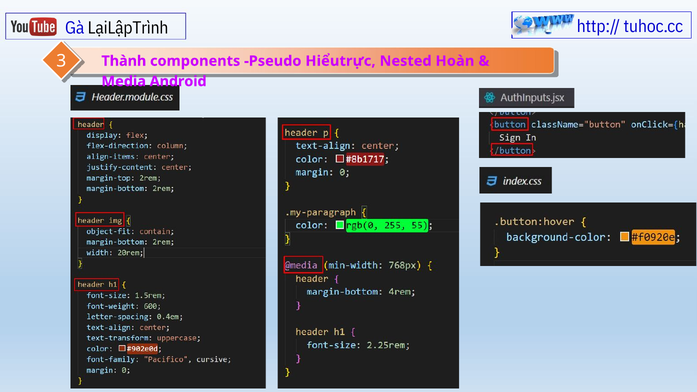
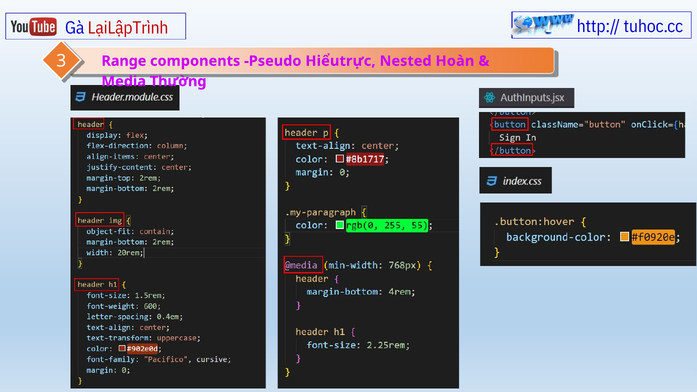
LạiLậpTrình colour: black -> red (128, 28)
Thành: Thành -> Range (124, 61)
Android: Android -> Thường (178, 81)
